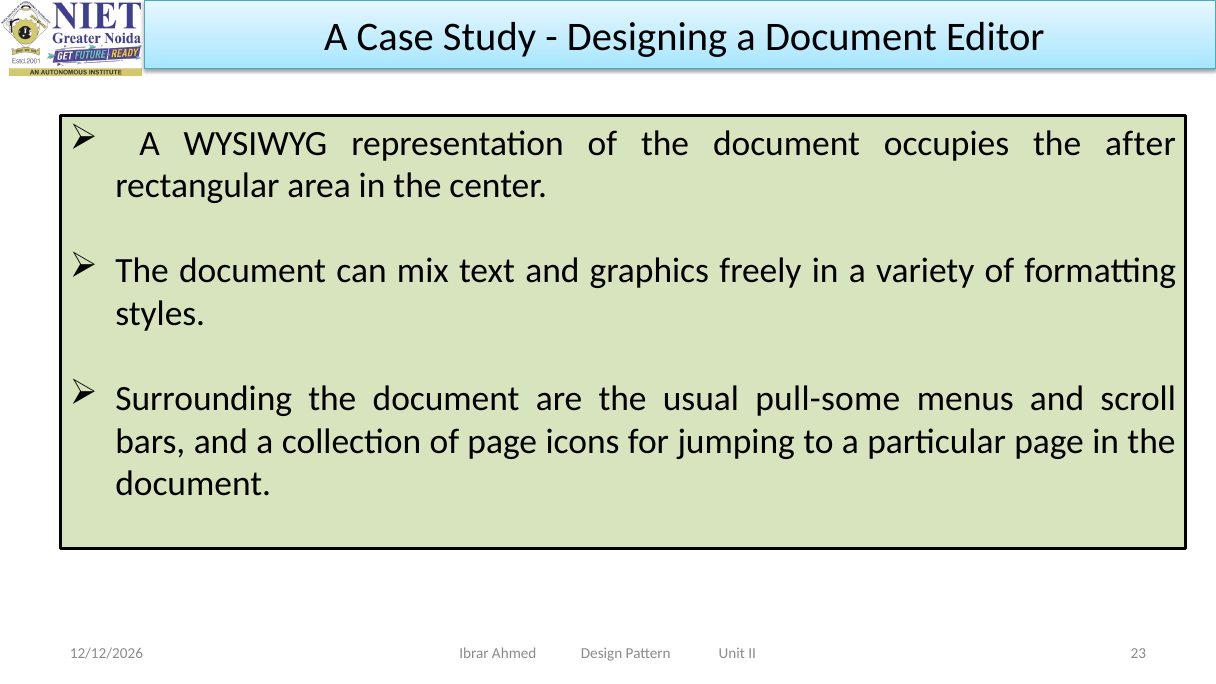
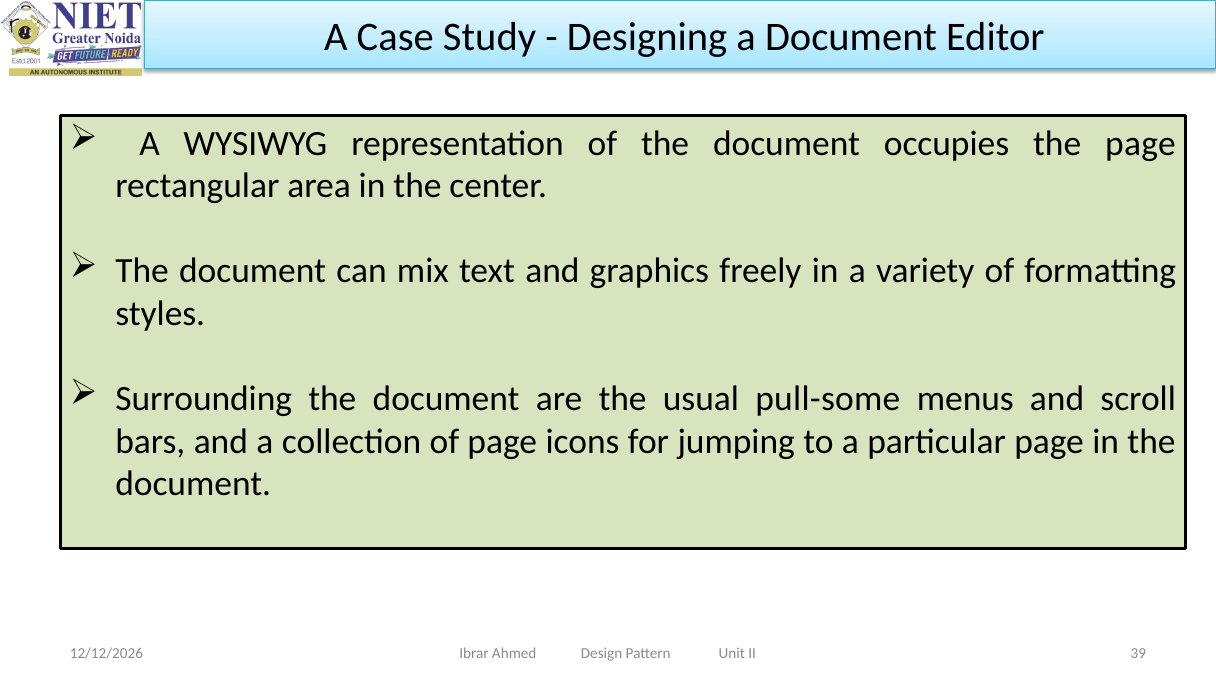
the after: after -> page (1141, 143)
23: 23 -> 39 (1138, 653)
